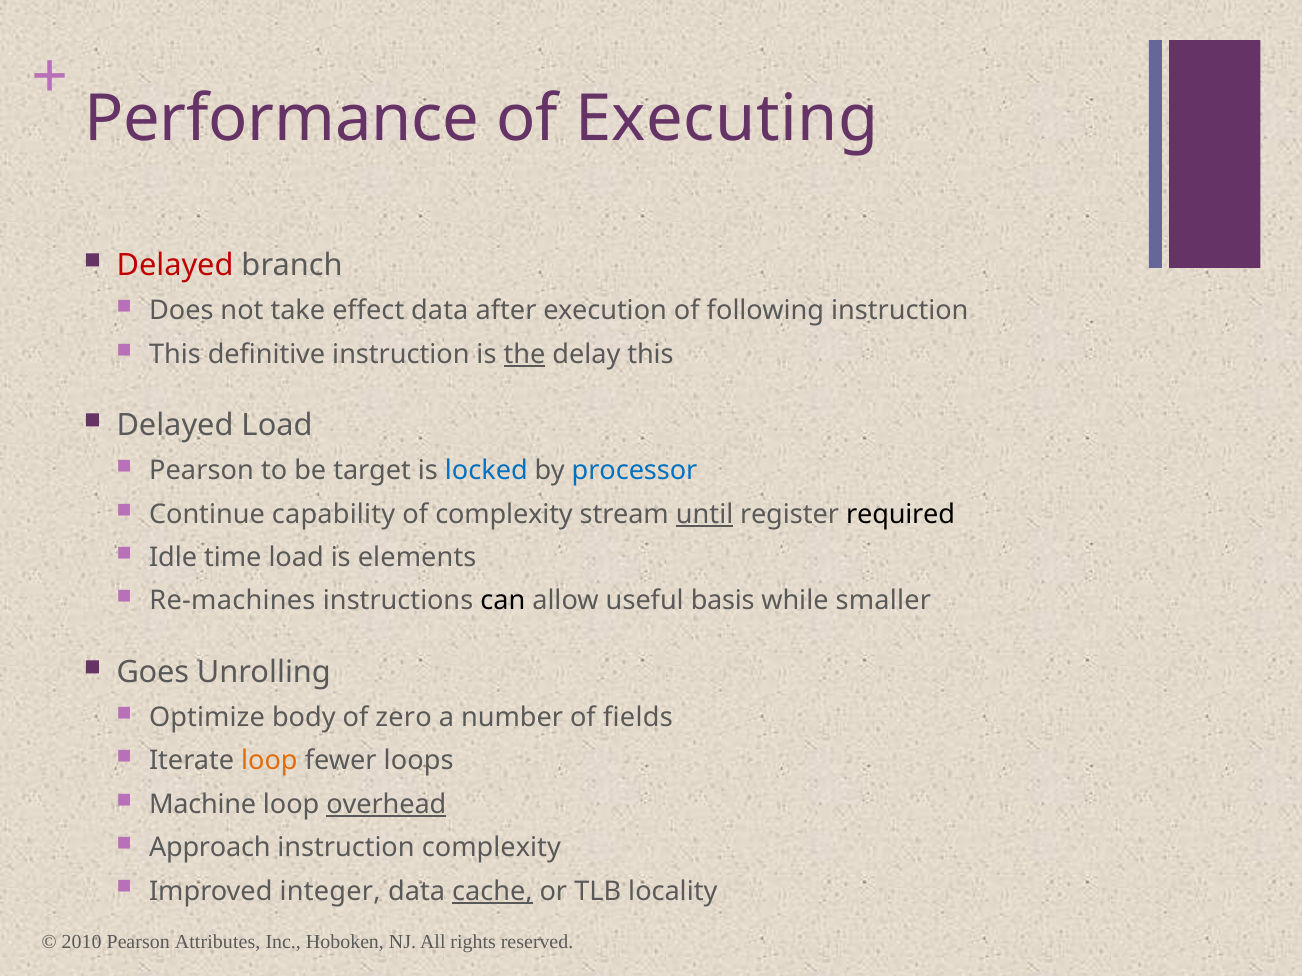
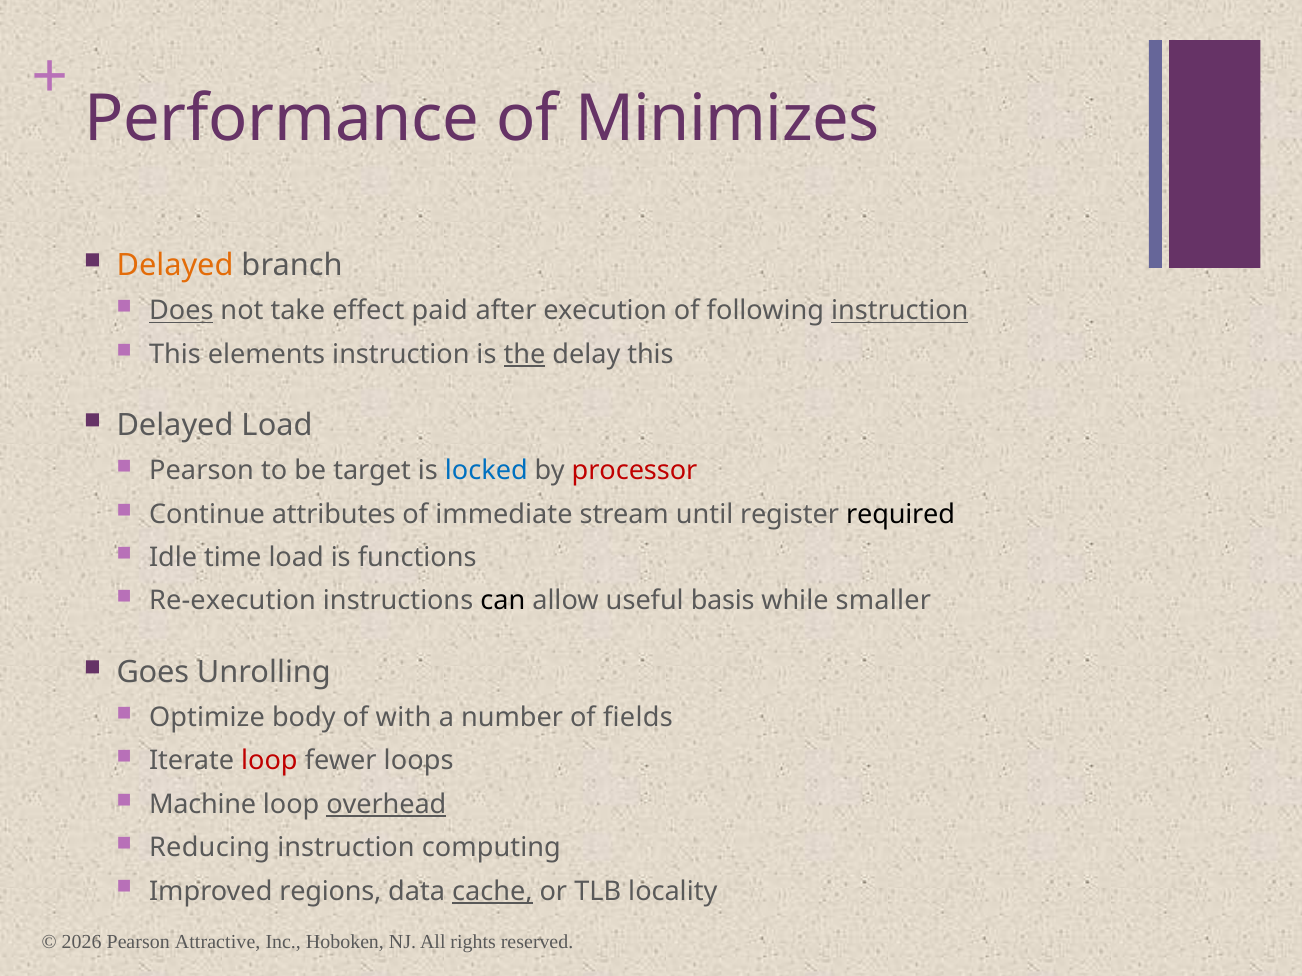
Executing: Executing -> Minimizes (727, 119)
Delayed colour: red -> orange (175, 266)
Does underline: none -> present (181, 311)
effect data: data -> paid (440, 311)
instruction underline: none -> present (900, 311)
definitive: definitive -> elements (267, 355)
processor colour: blue -> red (635, 471)
capability: capability -> attributes (334, 515)
of complexity: complexity -> immediate (504, 515)
until underline: present -> none (705, 515)
elements: elements -> functions (417, 558)
Re-machines: Re-machines -> Re-execution (233, 601)
zero: zero -> with (404, 718)
loop colour: orange -> red (269, 761)
Approach: Approach -> Reducing (210, 848)
instruction complexity: complexity -> computing (491, 848)
integer: integer -> regions (330, 892)
2010: 2010 -> 2026 (82, 942)
Attributes: Attributes -> Attractive (218, 942)
